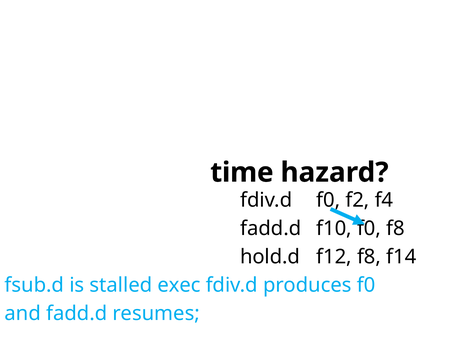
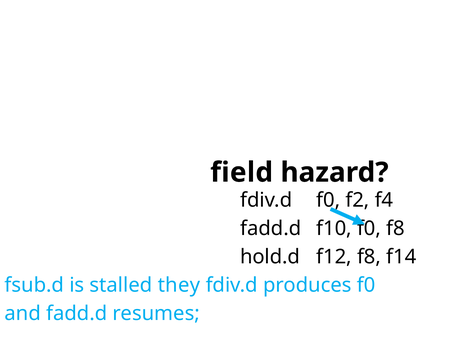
time: time -> field (242, 172)
exec: exec -> they (179, 285)
